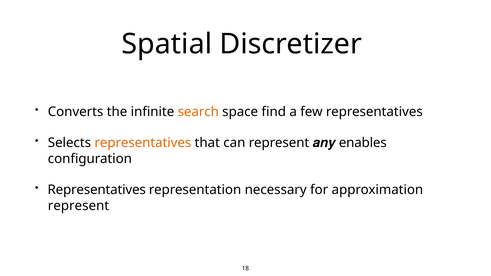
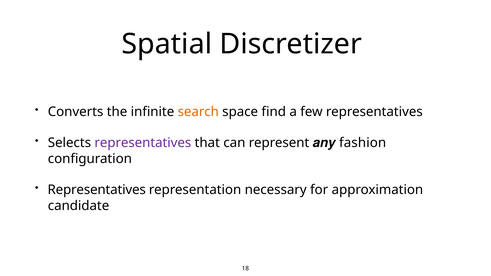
representatives colour: orange -> purple (143, 143)
enables: enables -> fashion (363, 143)
represent: represent -> candidate (79, 206)
